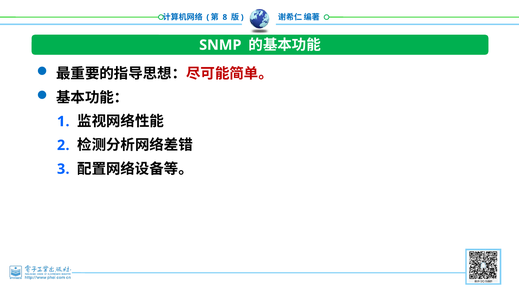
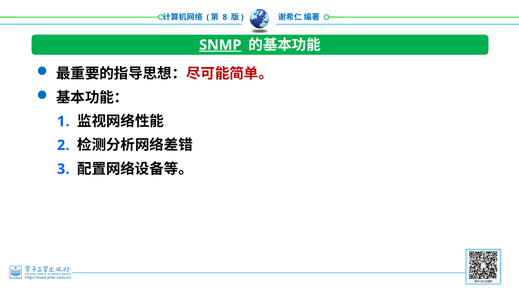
SNMP underline: none -> present (220, 45)
